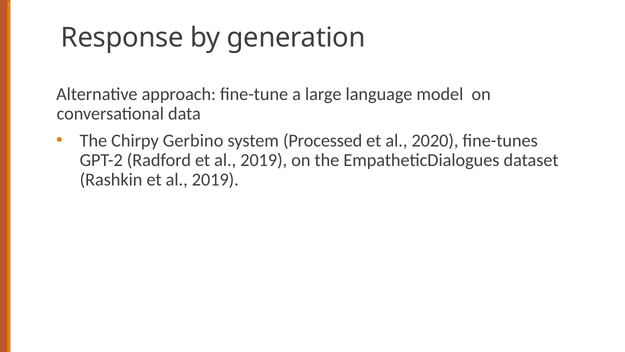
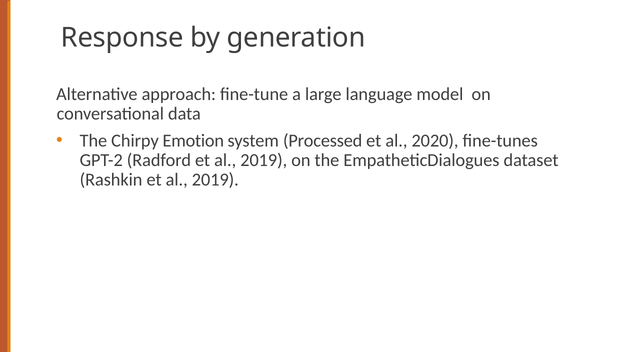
Gerbino: Gerbino -> Emotion (193, 140)
